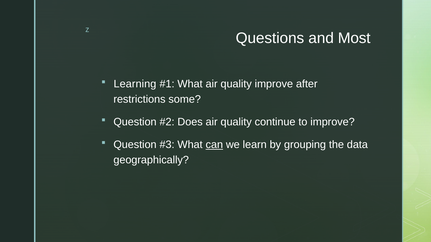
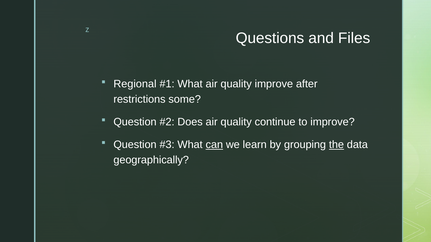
Most: Most -> Files (354, 38)
Learning: Learning -> Regional (135, 84)
the underline: none -> present (336, 145)
